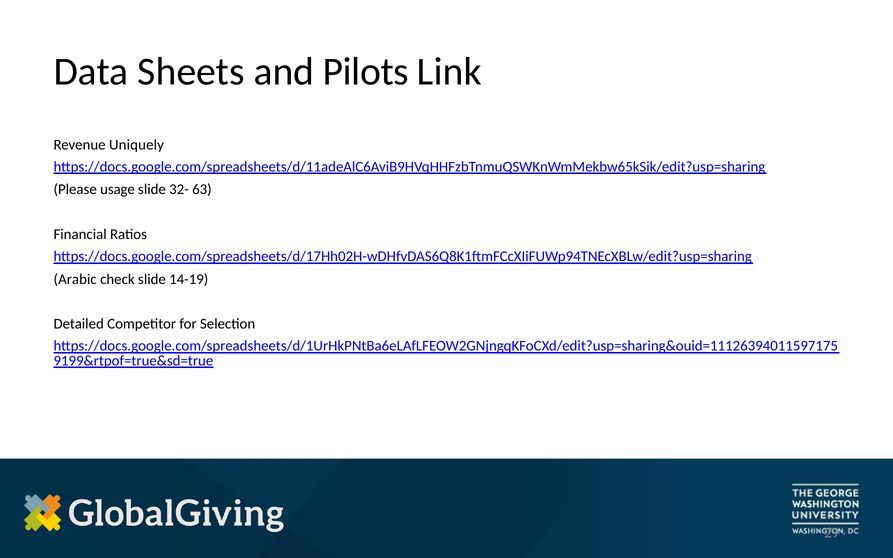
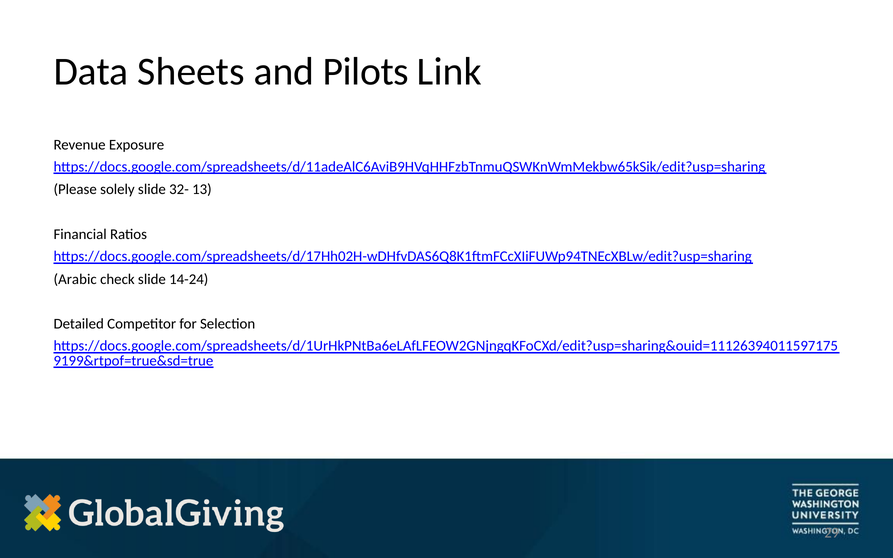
Uniquely: Uniquely -> Exposure (137, 145)
usage: usage -> solely (117, 190)
63: 63 -> 13 (202, 190)
14-19: 14-19 -> 14-24 (189, 279)
